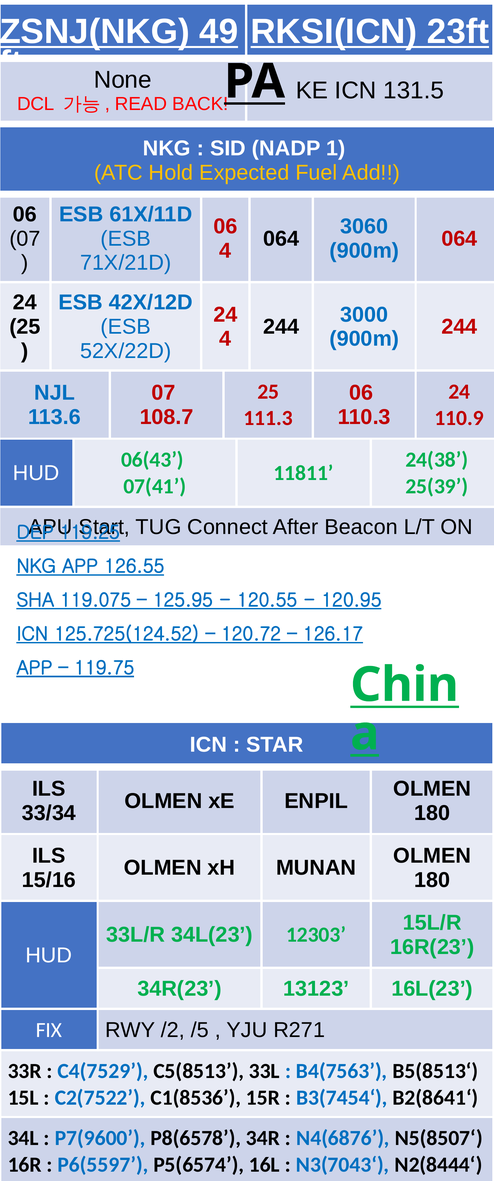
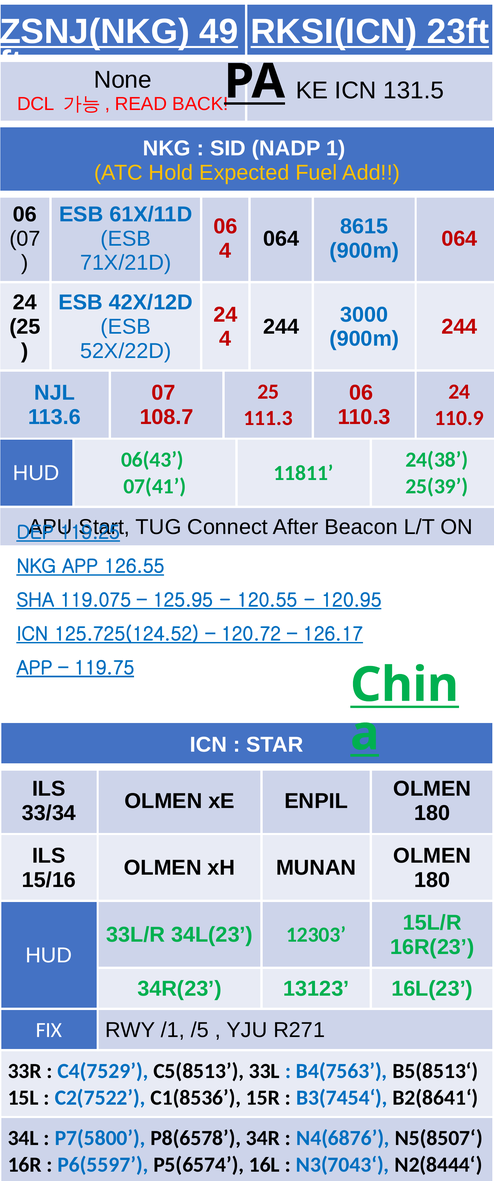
3060: 3060 -> 8615 (364, 227)
/2: /2 -> /1 (173, 1031)
P7(9600: P7(9600 -> P7(5800 (100, 1139)
